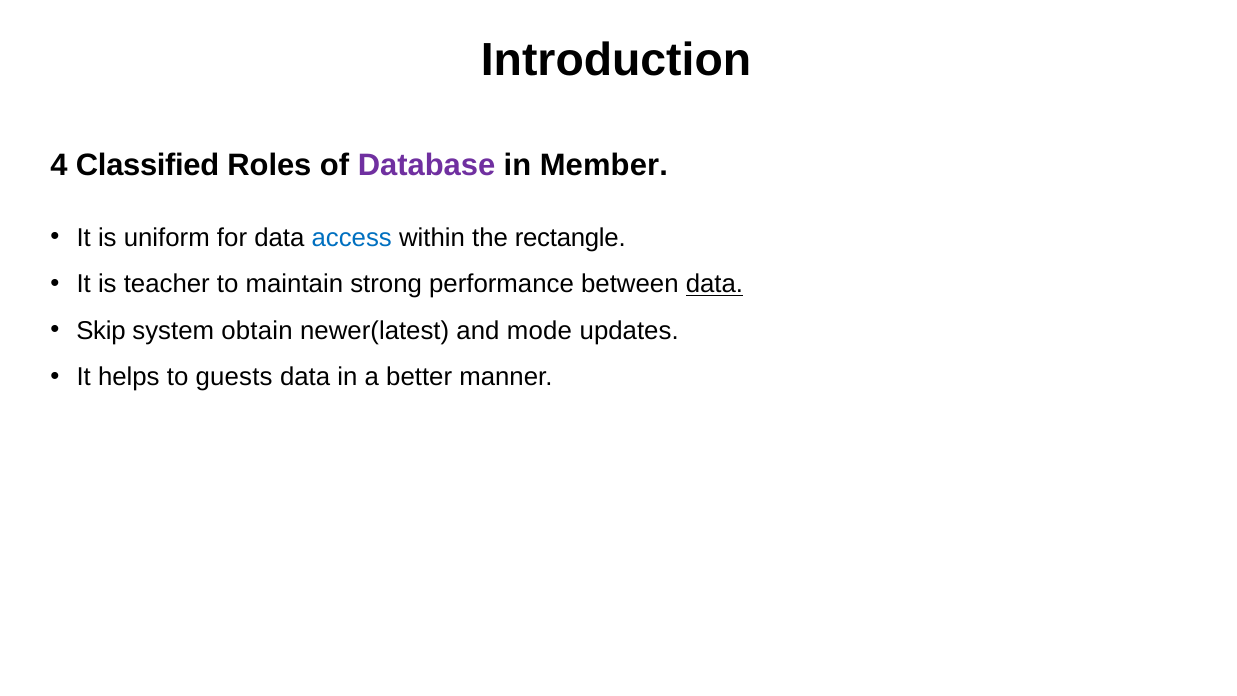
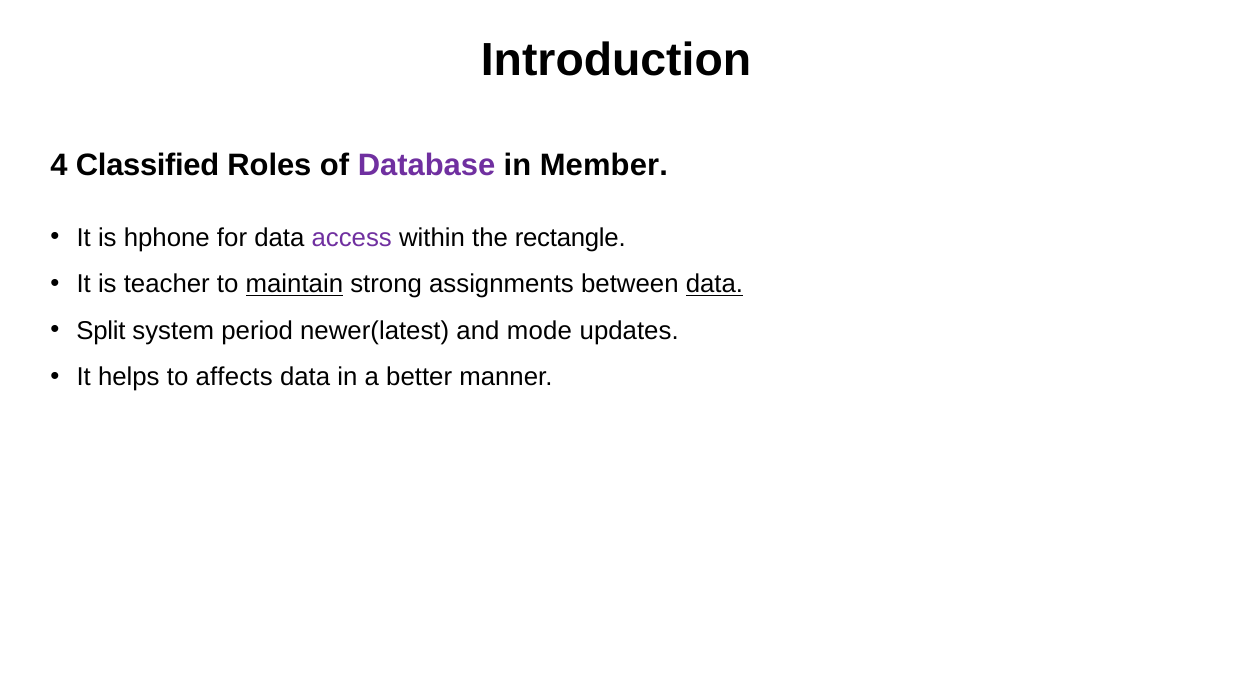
uniform: uniform -> hphone (167, 238)
access colour: blue -> purple (352, 238)
maintain underline: none -> present (294, 284)
performance: performance -> assignments (501, 284)
Skip: Skip -> Split (101, 331)
obtain: obtain -> period (257, 331)
guests: guests -> affects (234, 377)
